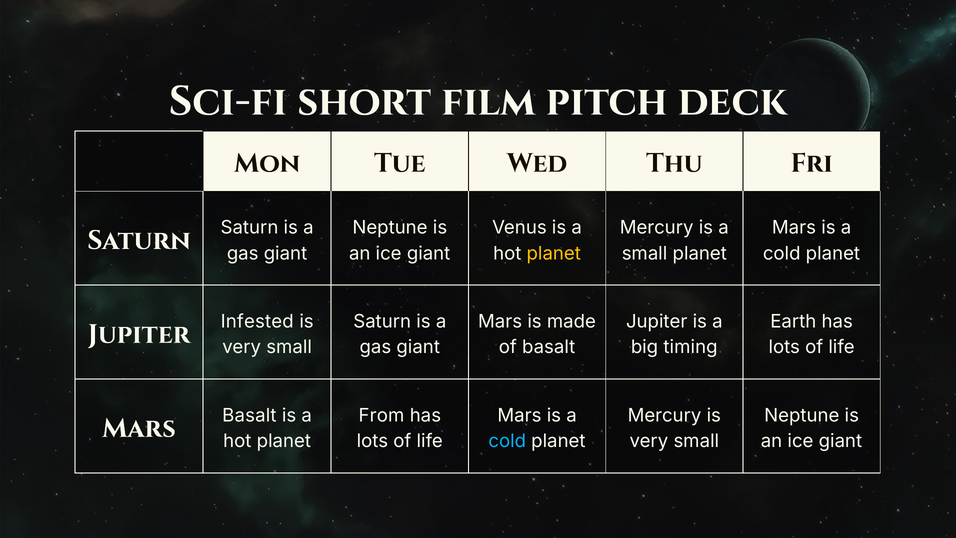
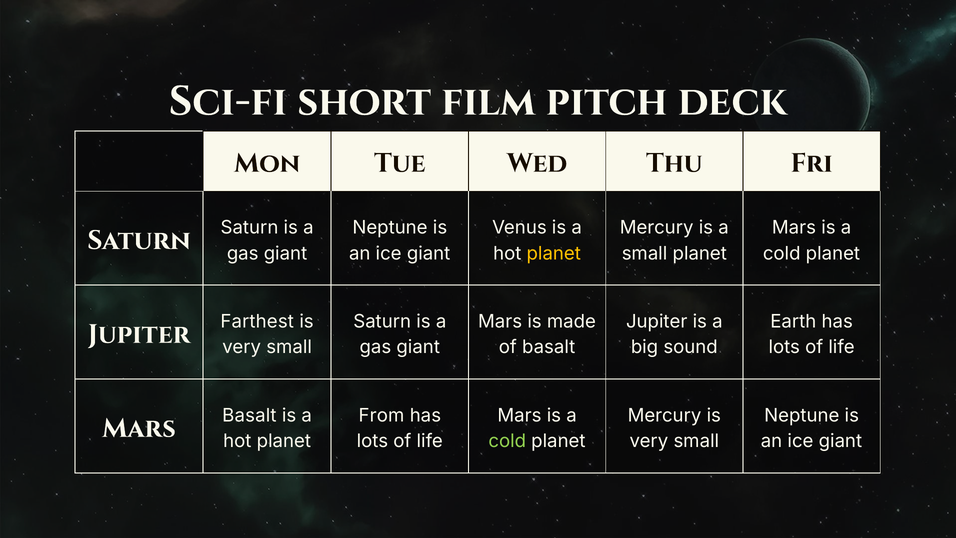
Infested: Infested -> Farthest (257, 321)
timing: timing -> sound (691, 347)
cold colour: light blue -> light green (507, 441)
